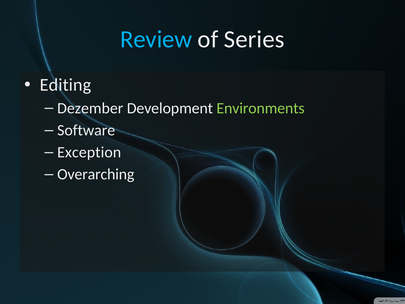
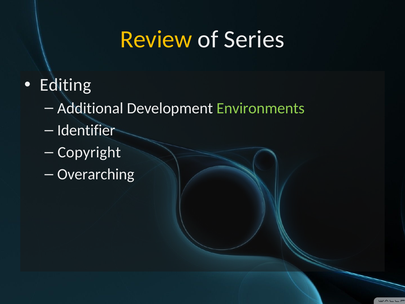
Review colour: light blue -> yellow (156, 39)
Dezember: Dezember -> Additional (90, 108)
Software: Software -> Identifier (86, 130)
Exception: Exception -> Copyright (89, 152)
